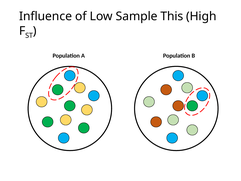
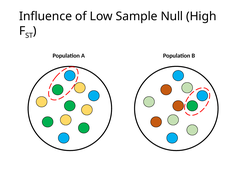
This: This -> Null (172, 16)
